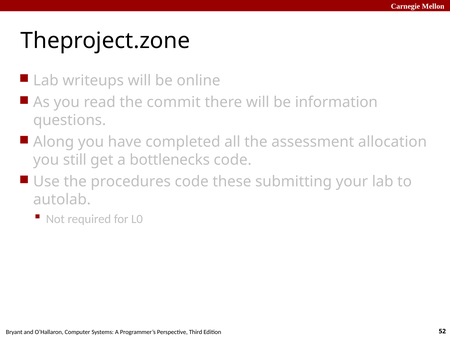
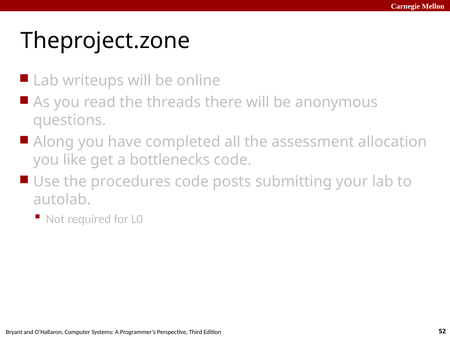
commit: commit -> threads (174, 102)
information: information -> anonymous (336, 102)
still: still -> like (75, 160)
these: these -> posts (232, 182)
